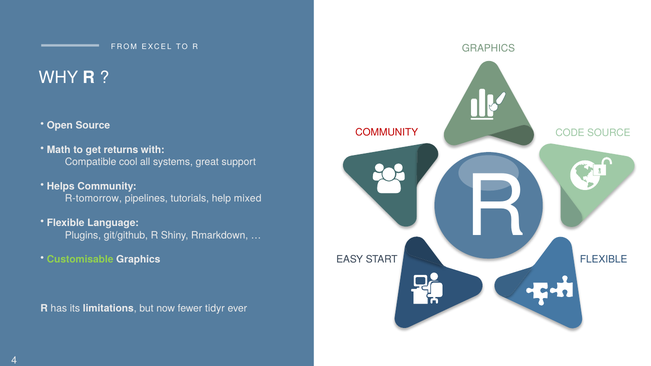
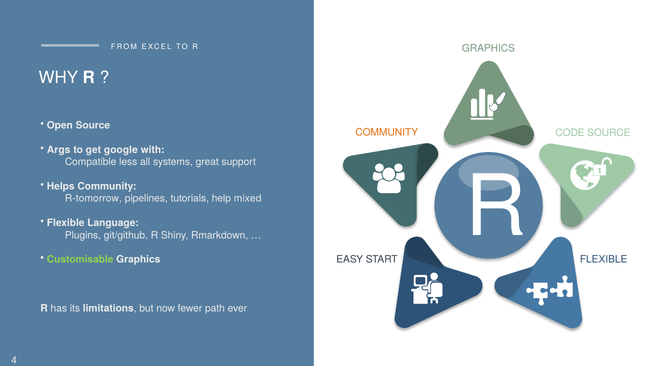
COMMUNITY colour: red -> orange (387, 133)
Math: Math -> Args (59, 150)
returns: returns -> google (121, 150)
cool: cool -> less (128, 162)
tidyr: tidyr -> path (215, 309)
